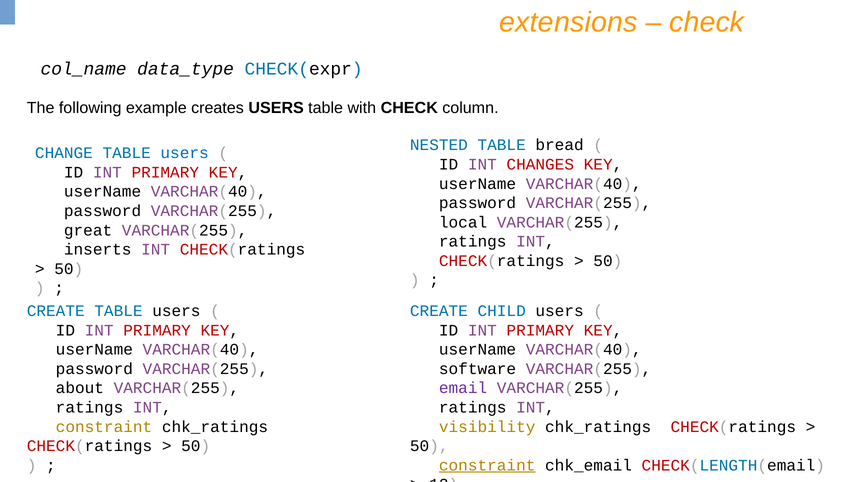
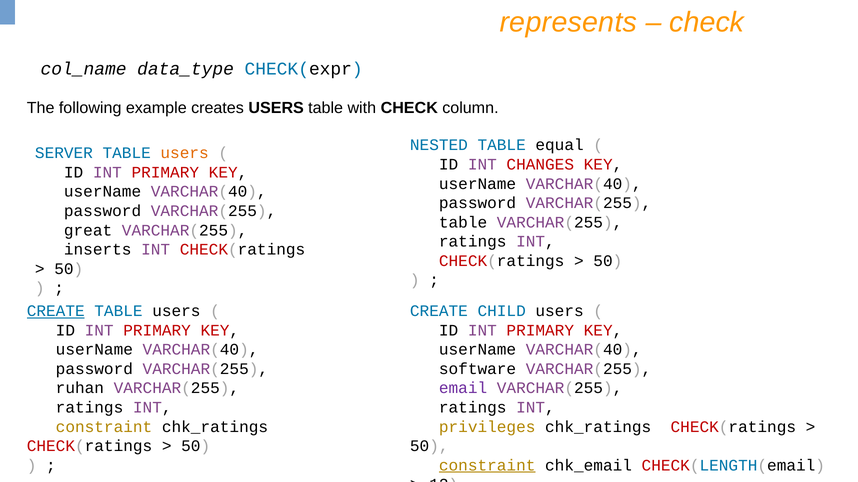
extensions: extensions -> represents (568, 22)
bread: bread -> equal (560, 145)
CHANGE: CHANGE -> SERVER (64, 153)
users colour: blue -> orange (185, 153)
local: local -> table (463, 223)
CREATE underline: none -> present (56, 311)
about: about -> ruhan (80, 389)
visibility: visibility -> privileges (487, 427)
